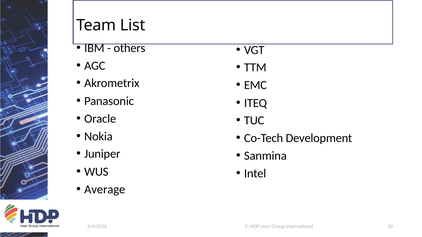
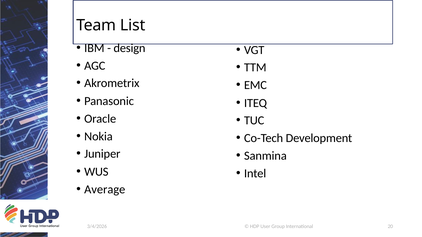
others: others -> design (129, 48)
